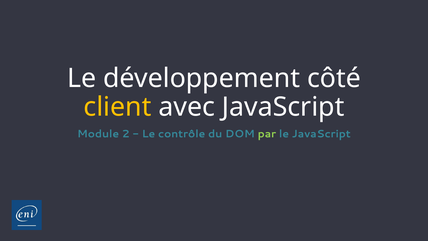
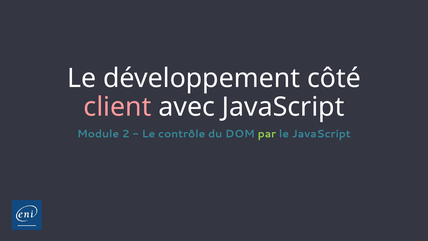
client colour: yellow -> pink (118, 107)
